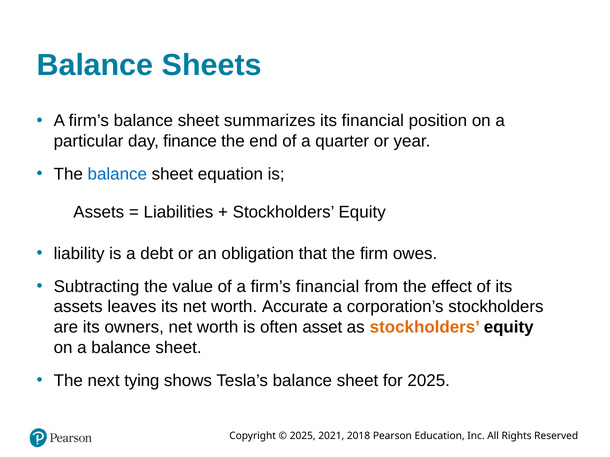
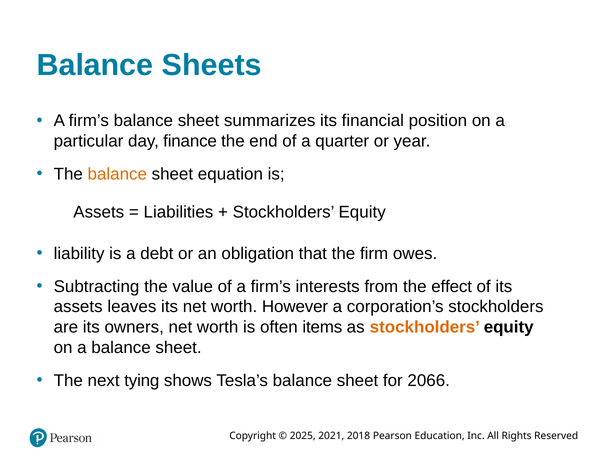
balance colour: blue -> orange (117, 174)
firm’s financial: financial -> interests (328, 287)
Accurate: Accurate -> However (295, 307)
asset: asset -> items (322, 328)
for 2025: 2025 -> 2066 (429, 381)
